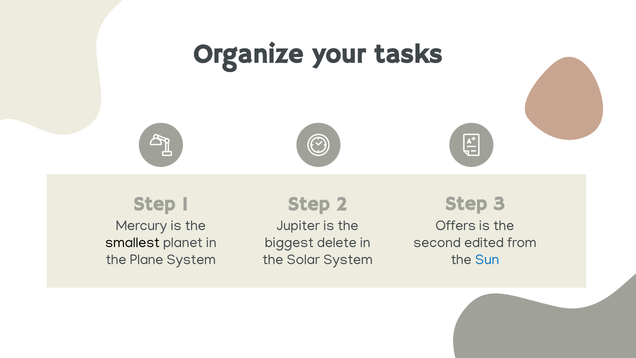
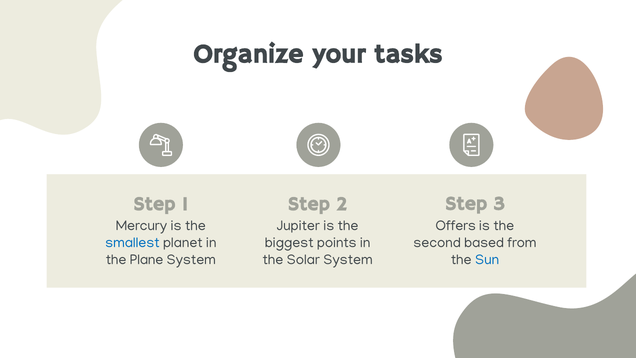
edited: edited -> based (484, 242)
smallest colour: black -> blue (132, 243)
delete: delete -> points (337, 243)
